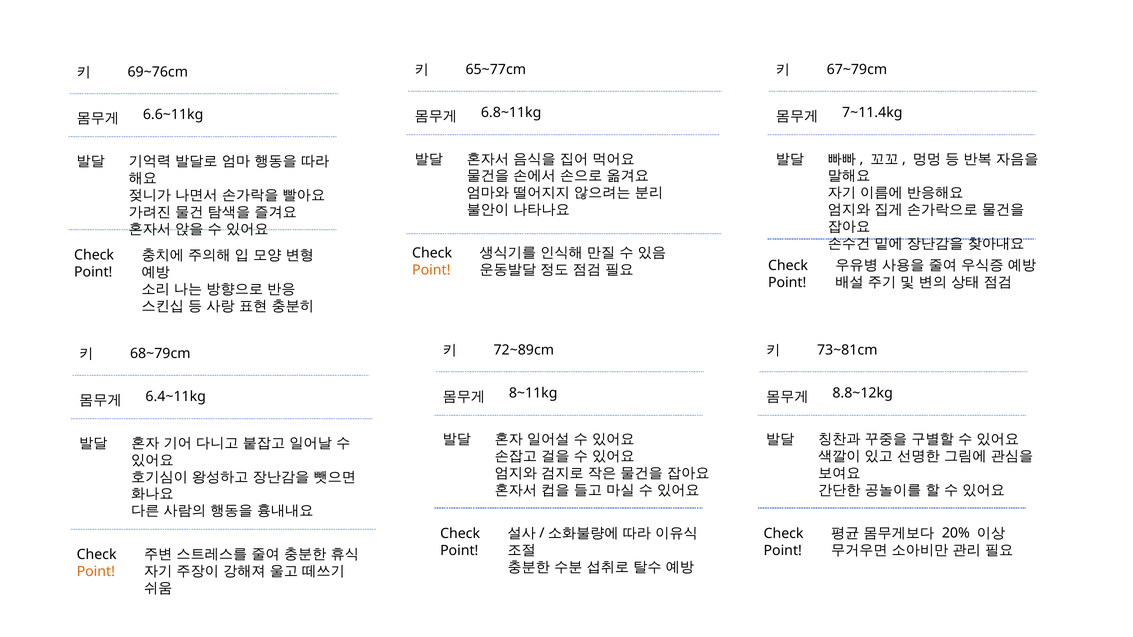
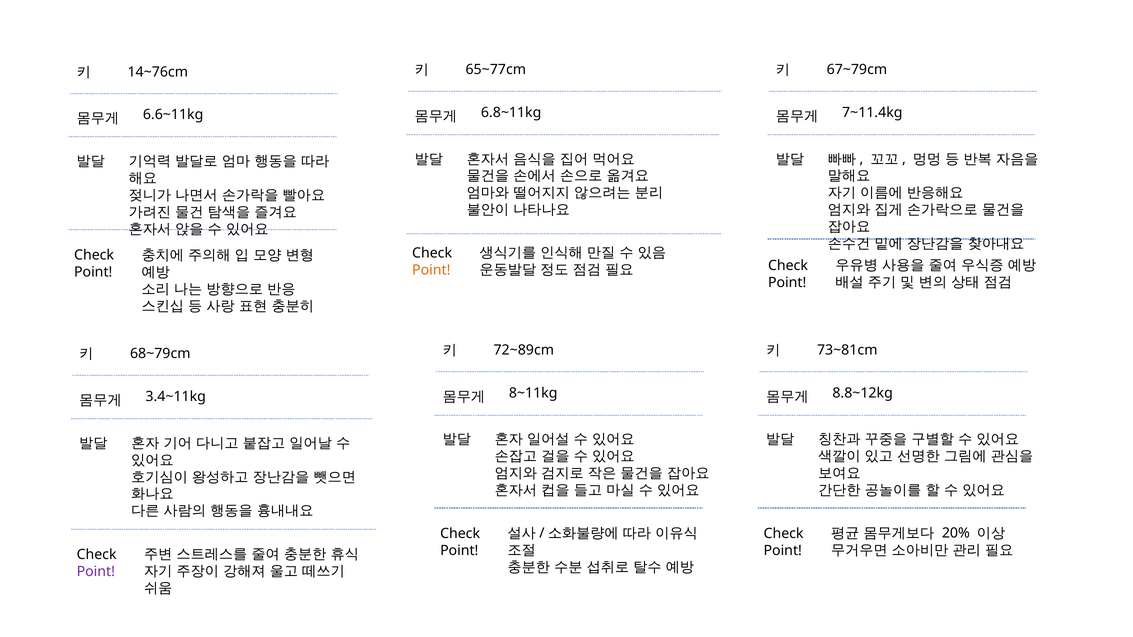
69~76cm: 69~76cm -> 14~76cm (158, 72)
6.4~11kg: 6.4~11kg -> 3.4~11kg (176, 397)
Point colour: orange -> purple (96, 572)
